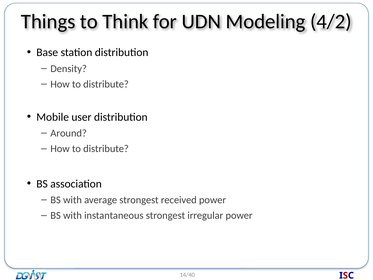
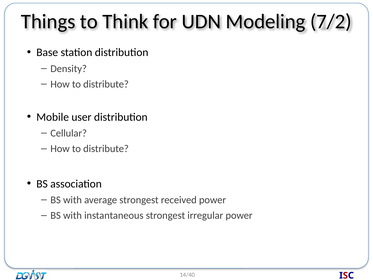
4/2: 4/2 -> 7/2 (331, 22)
Around: Around -> Cellular (69, 133)
